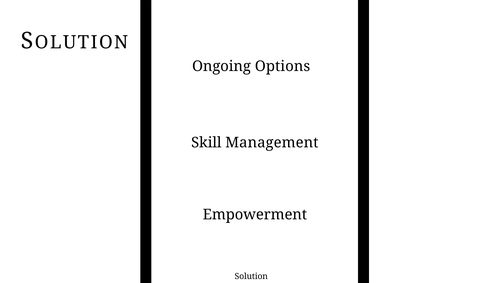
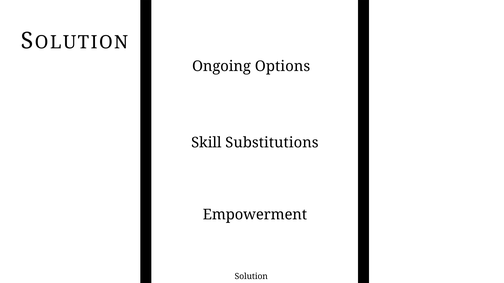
Management: Management -> Substitutions (272, 143)
